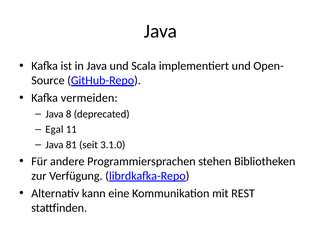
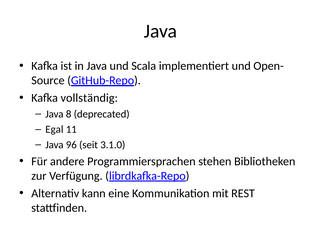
vermeiden: vermeiden -> vollständig (89, 98)
81: 81 -> 96 (71, 145)
